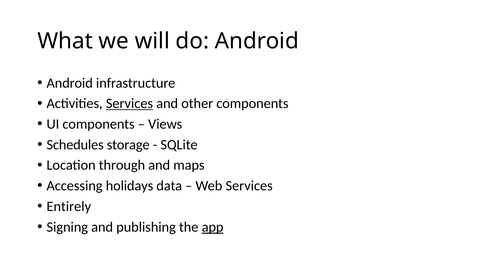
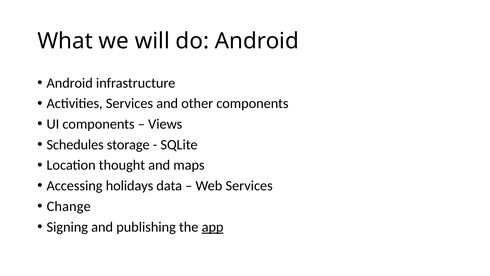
Services underline: present -> none (129, 103)
through: through -> thought (122, 165)
Entirely: Entirely -> Change (69, 206)
